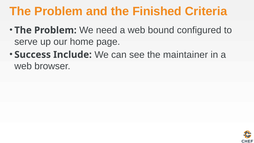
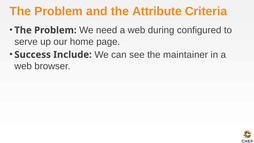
Finished: Finished -> Attribute (157, 11)
bound: bound -> during (161, 30)
